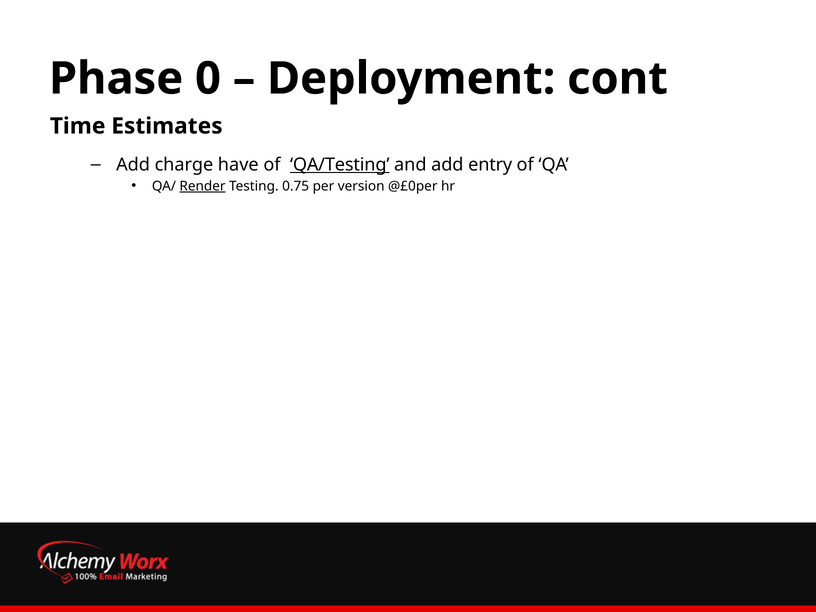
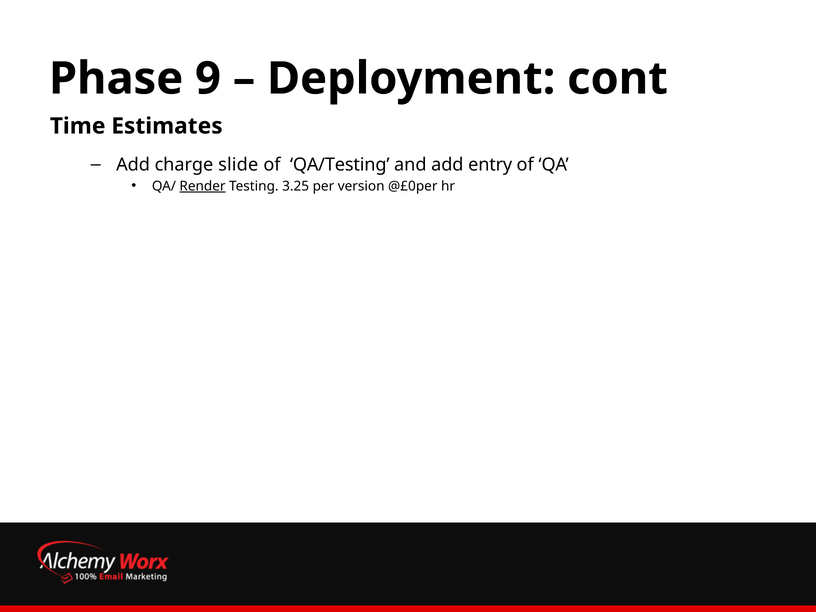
0: 0 -> 9 (208, 79)
have: have -> slide (238, 165)
QA/Testing underline: present -> none (340, 165)
0.75: 0.75 -> 3.25 (296, 186)
